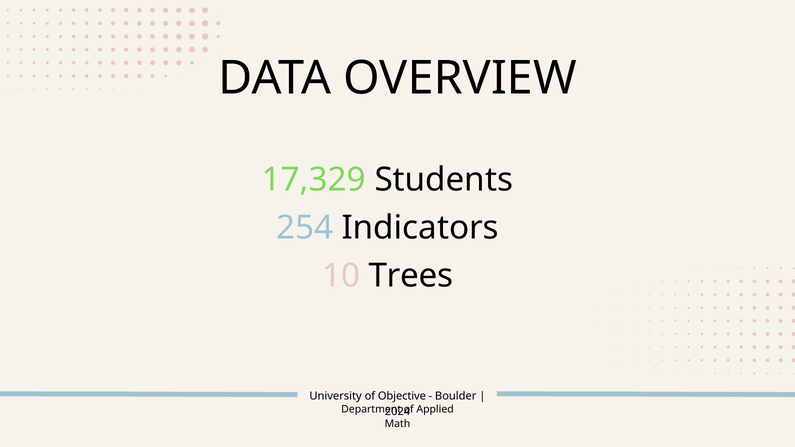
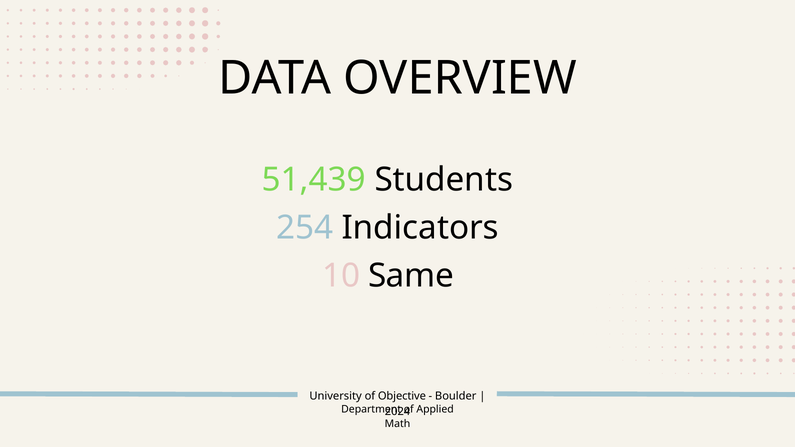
17,329: 17,329 -> 51,439 (314, 180)
Trees: Trees -> Same (411, 276)
